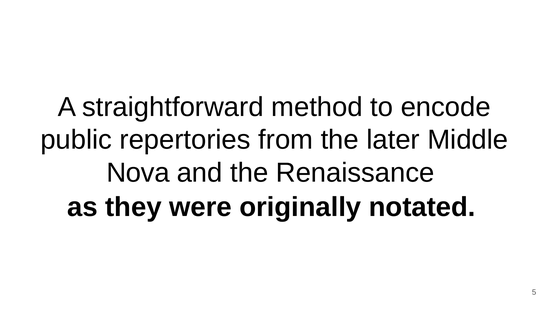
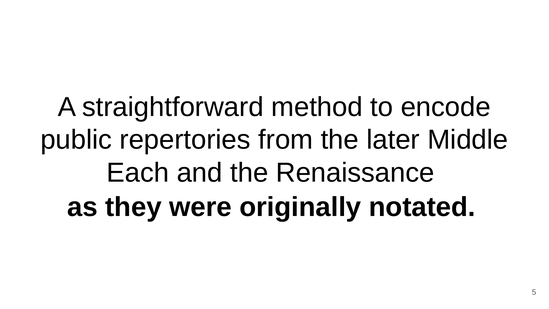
Nova: Nova -> Each (138, 173)
